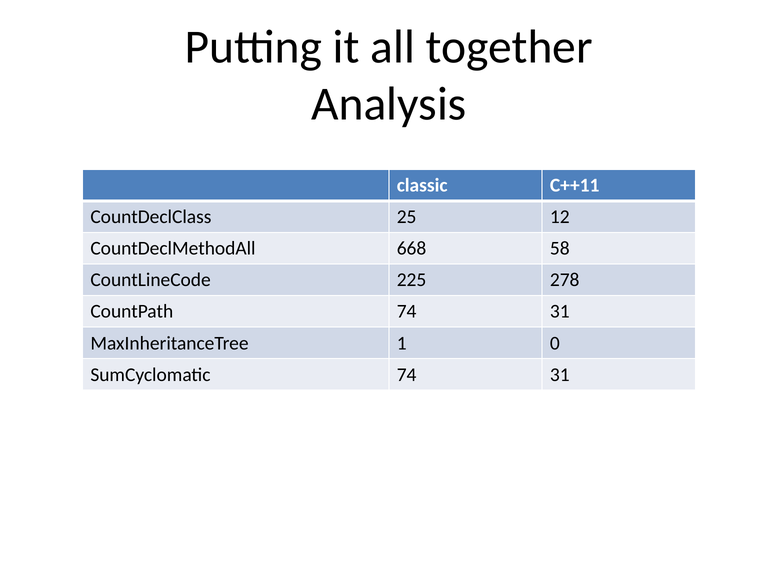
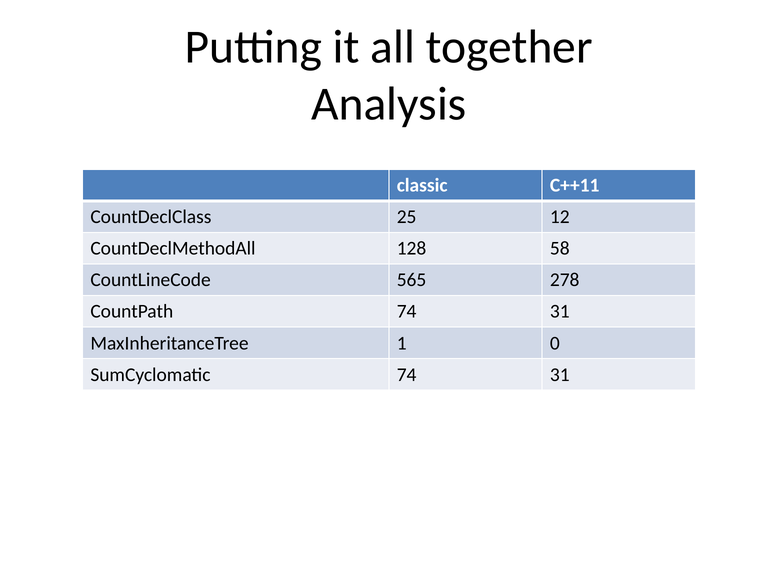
668: 668 -> 128 (412, 248)
225: 225 -> 565 (412, 280)
